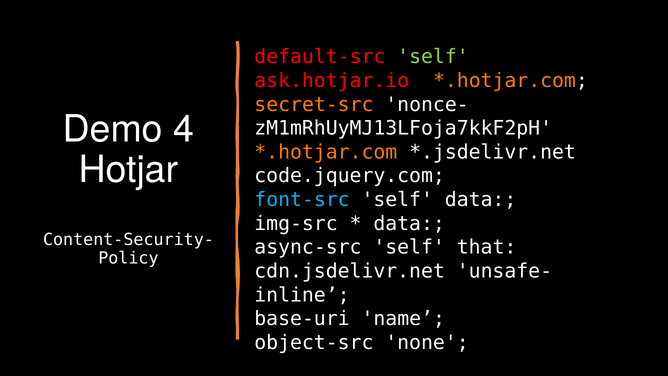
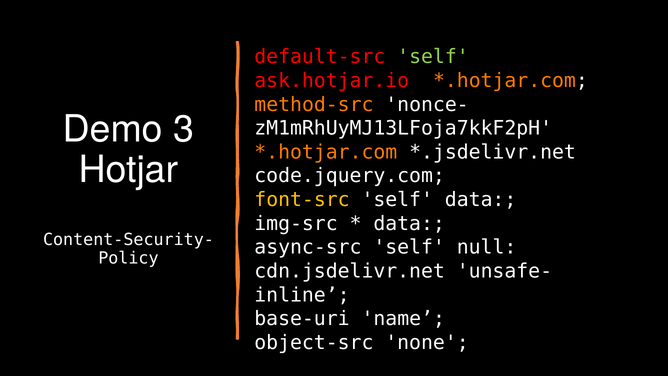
secret-src: secret-src -> method-src (314, 104)
4: 4 -> 3 (184, 129)
font-src colour: light blue -> yellow (302, 200)
that: that -> null (487, 247)
